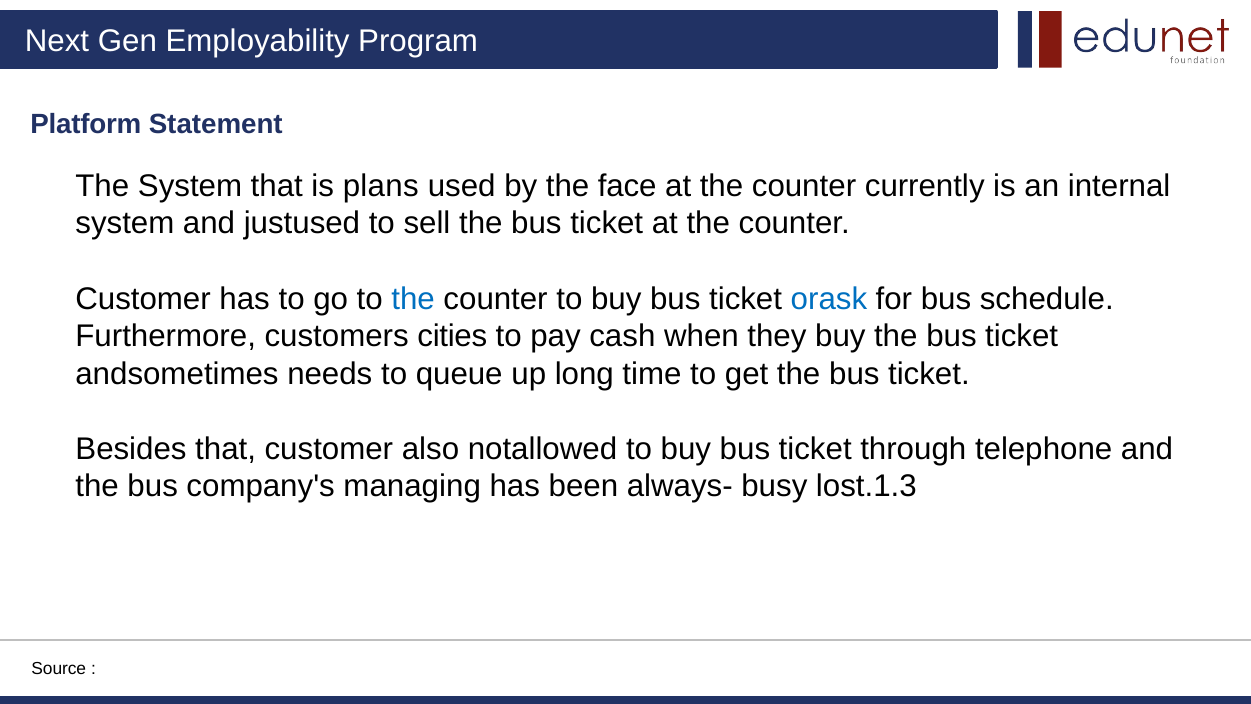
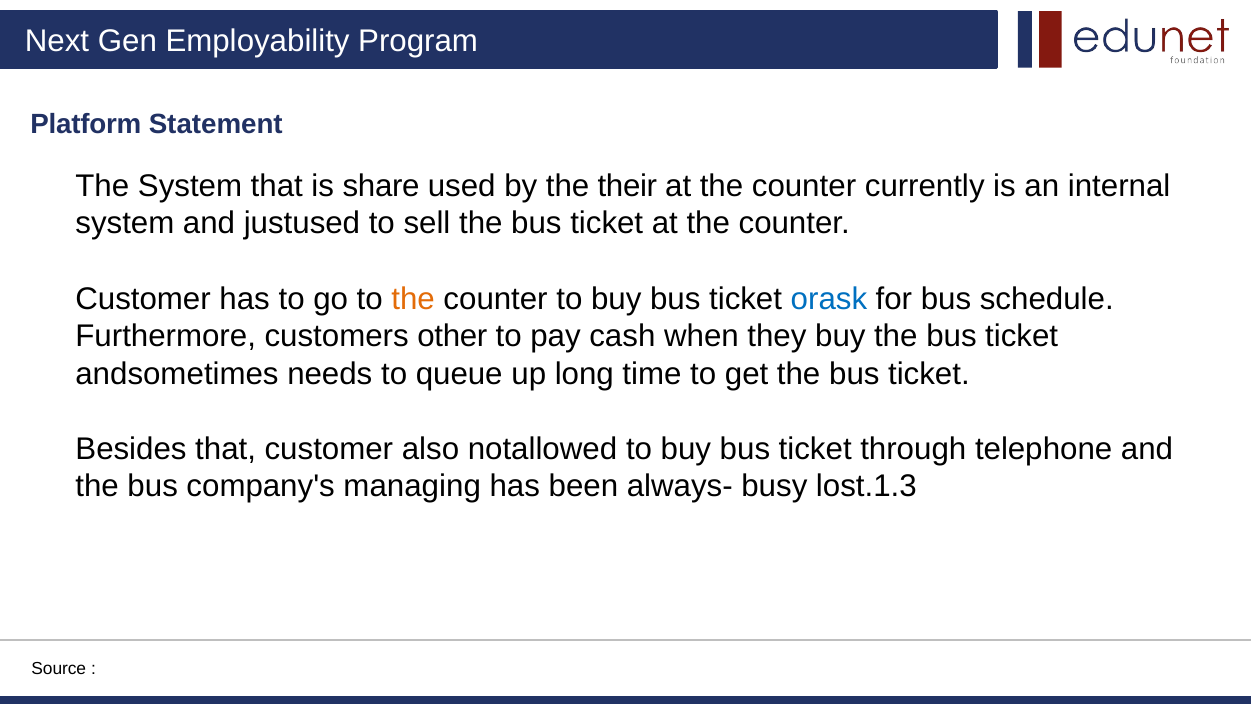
plans: plans -> share (381, 186)
face: face -> their (627, 186)
the colour: blue -> orange (413, 299)
cities: cities -> other (452, 336)
